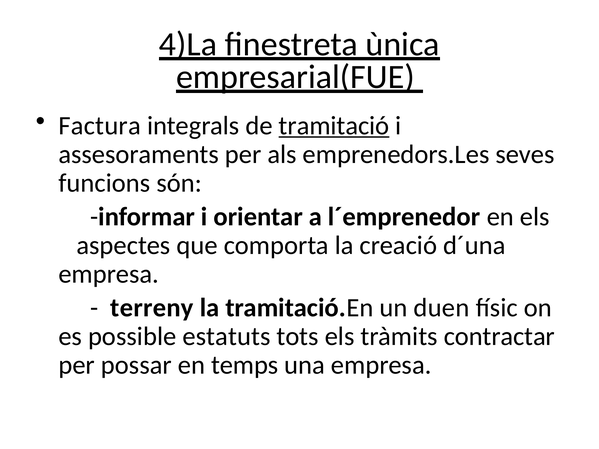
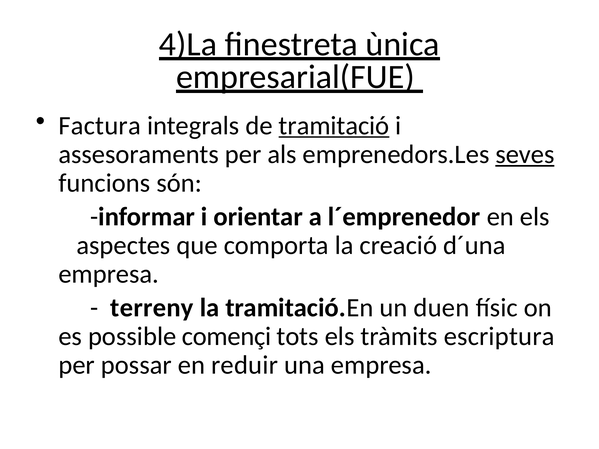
seves underline: none -> present (525, 154)
estatuts: estatuts -> començi (227, 337)
contractar: contractar -> escriptura (499, 337)
temps: temps -> reduir (245, 365)
